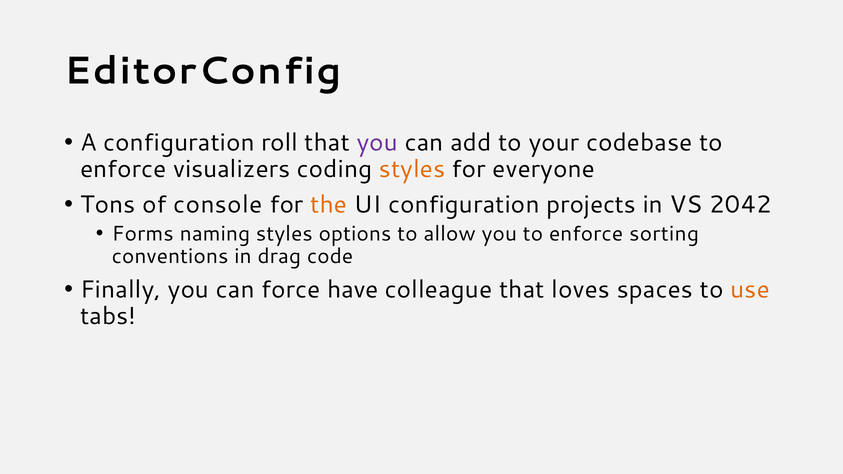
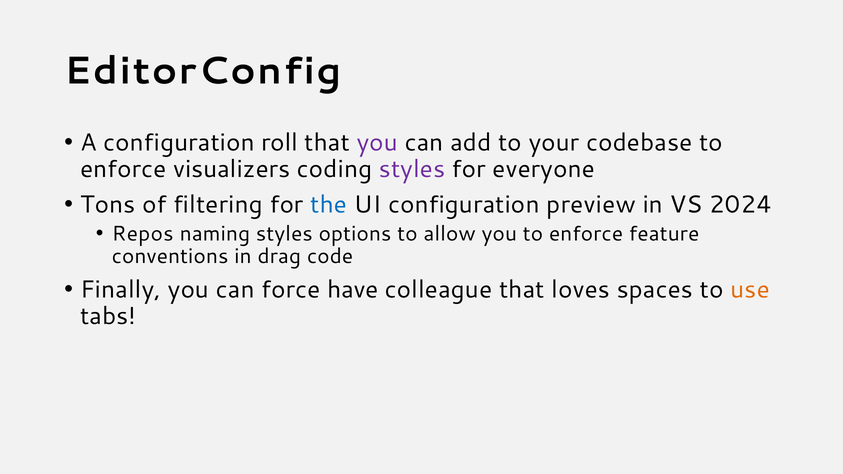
styles colour: orange -> purple (412, 169)
console: console -> filtering (218, 205)
the colour: orange -> blue (329, 205)
projects: projects -> preview (591, 205)
2042: 2042 -> 2024 (741, 205)
Forms: Forms -> Repos (143, 234)
sorting: sorting -> feature (664, 234)
